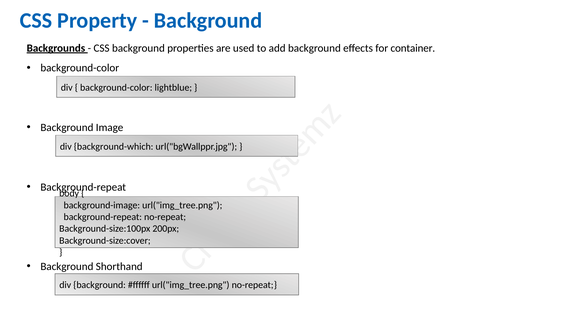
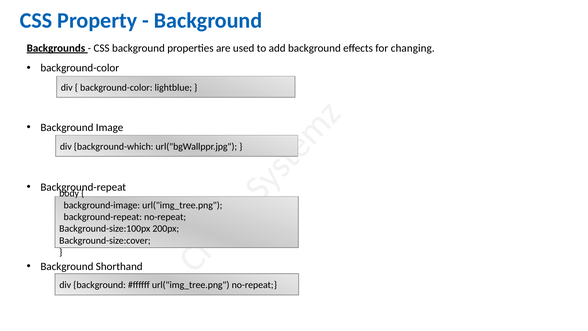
container: container -> changing (413, 48)
